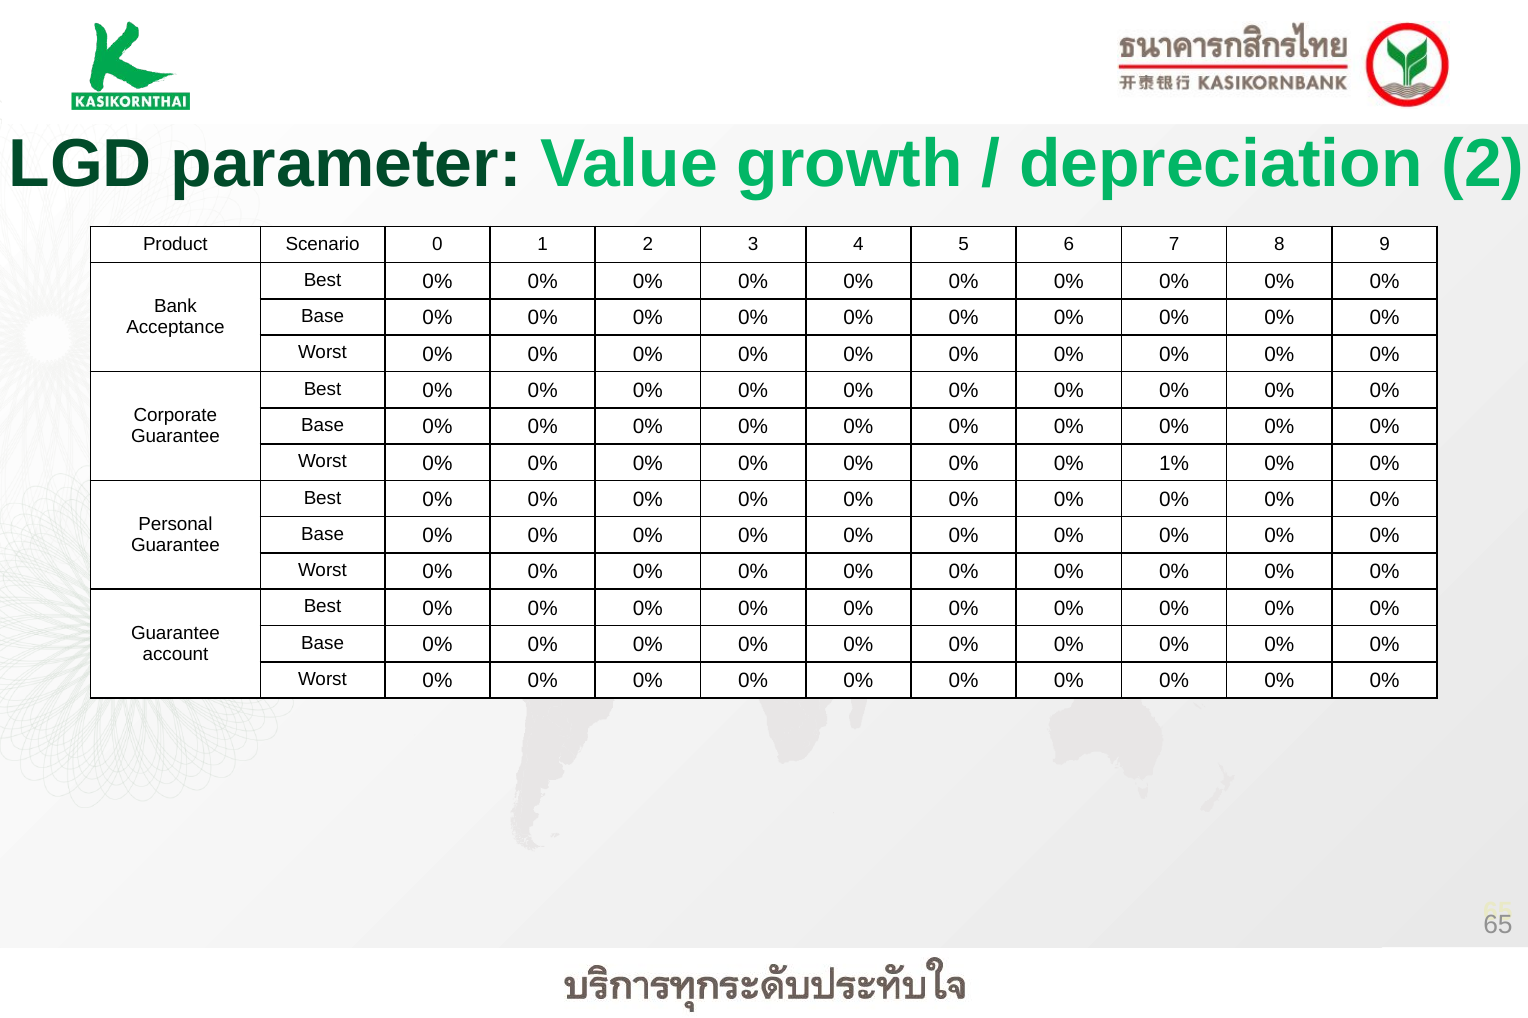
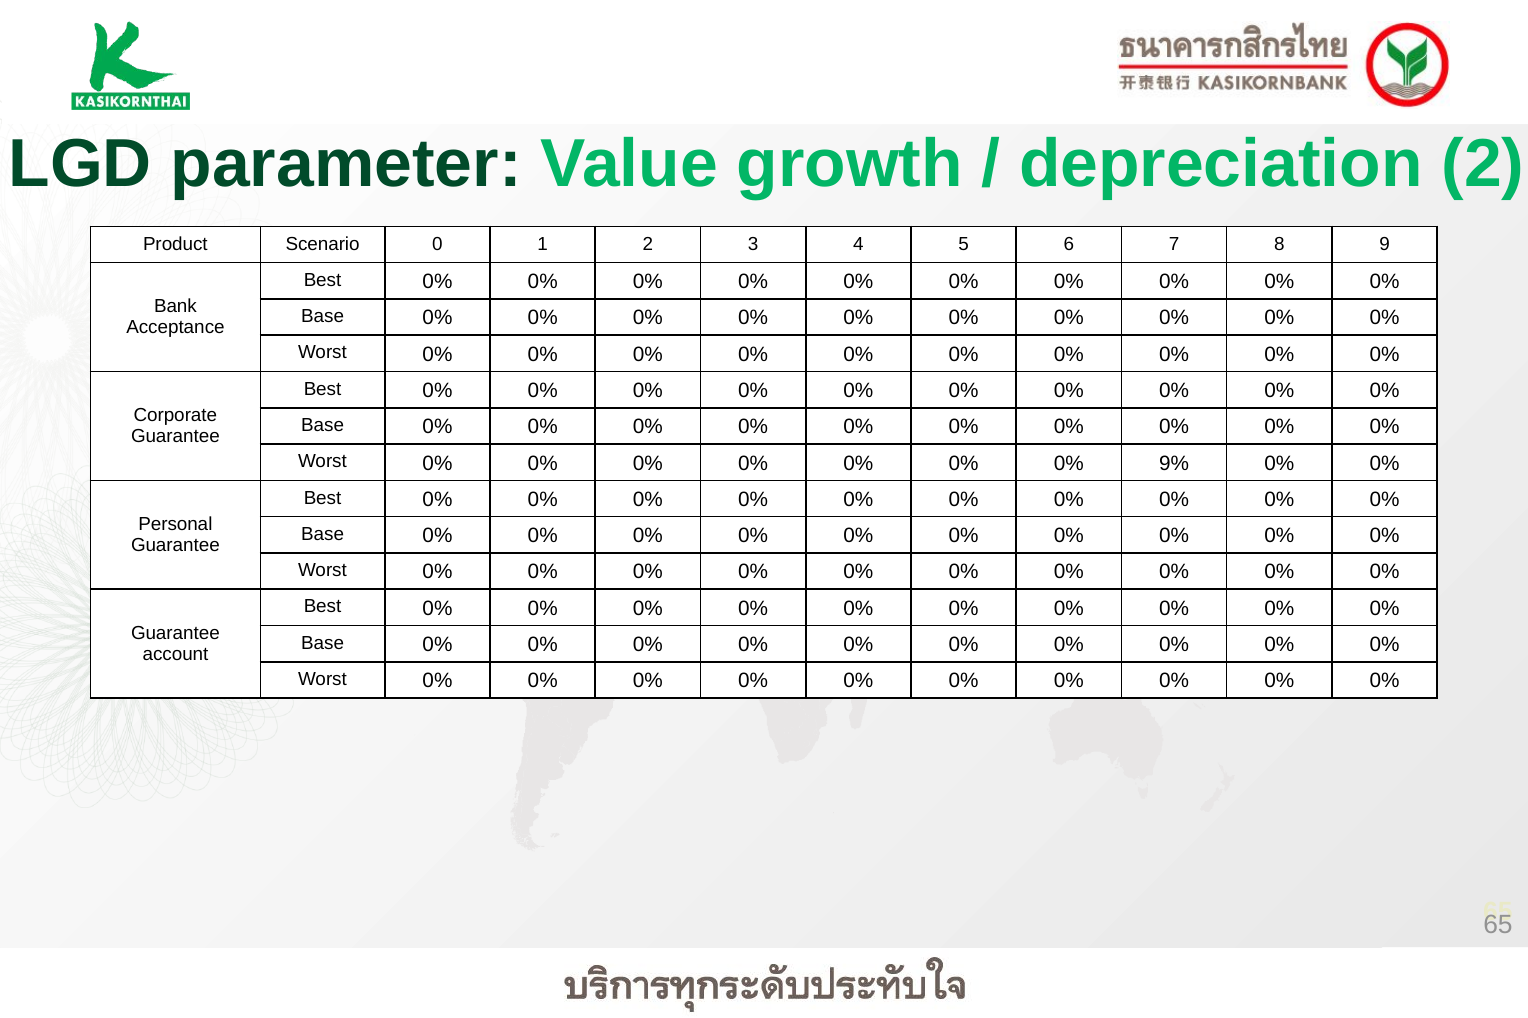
1%: 1% -> 9% (1174, 464)
